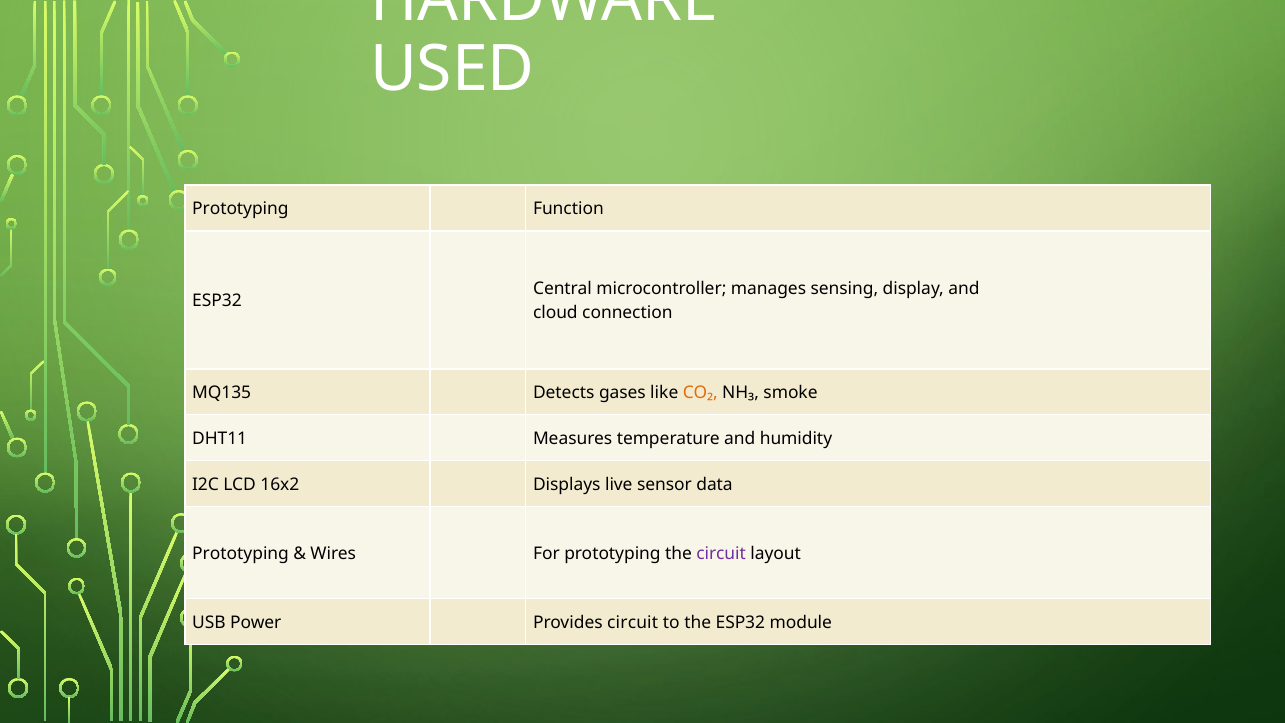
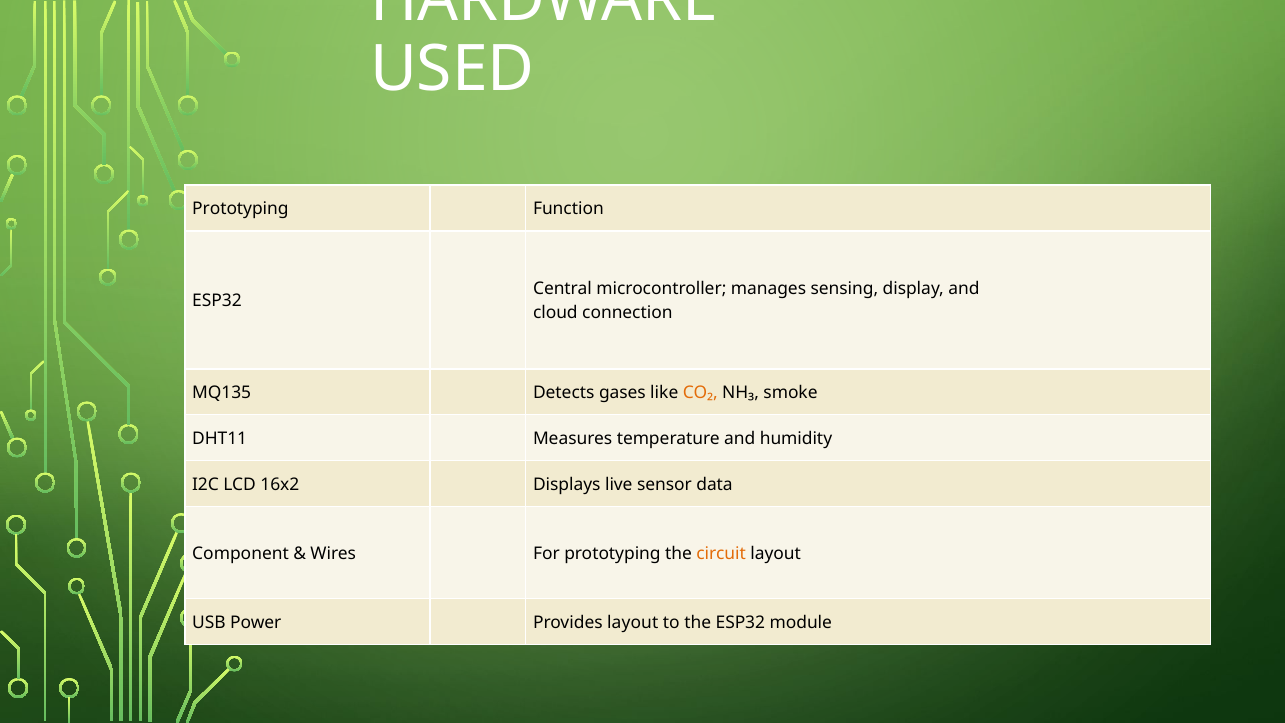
Prototyping: Prototyping -> Component (241, 554)
circuit colour: purple -> orange (721, 554)
Provides circuit: circuit -> layout (633, 623)
